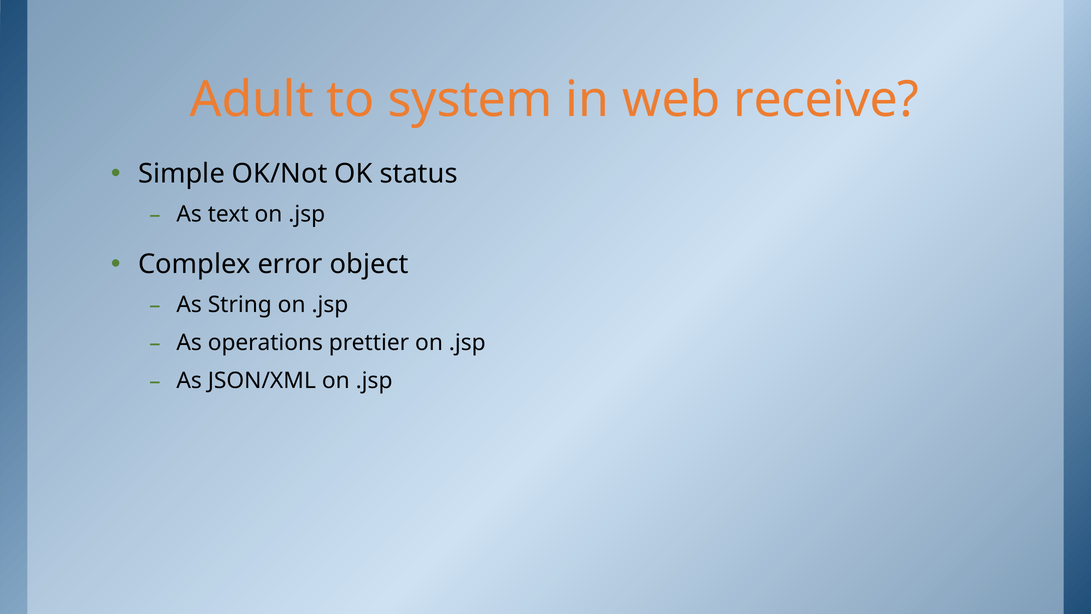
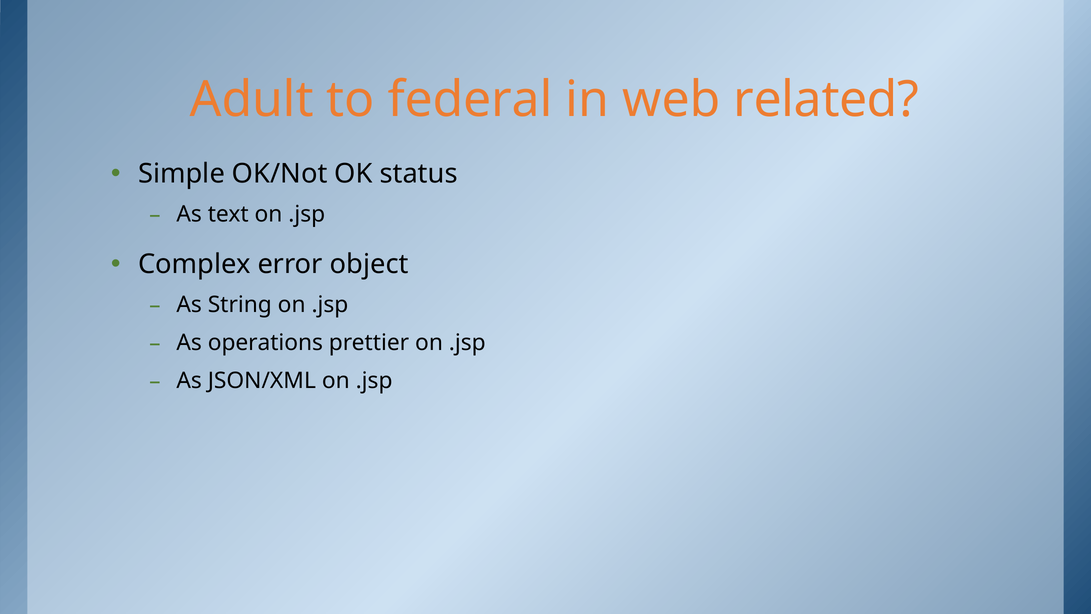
system: system -> federal (470, 100)
receive: receive -> related (826, 100)
